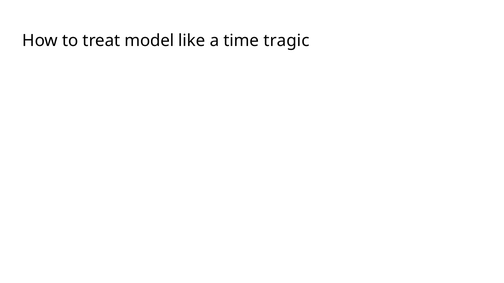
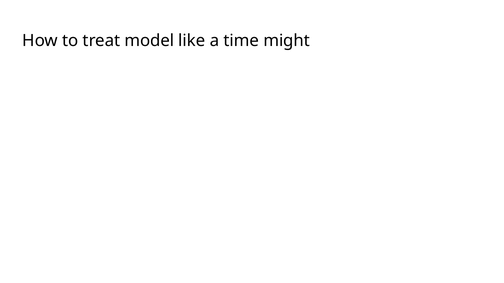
tragic: tragic -> might (287, 41)
